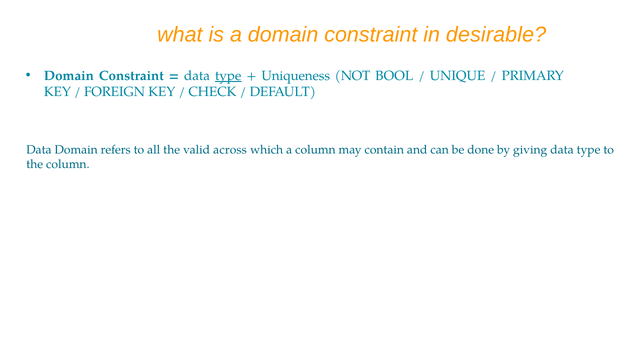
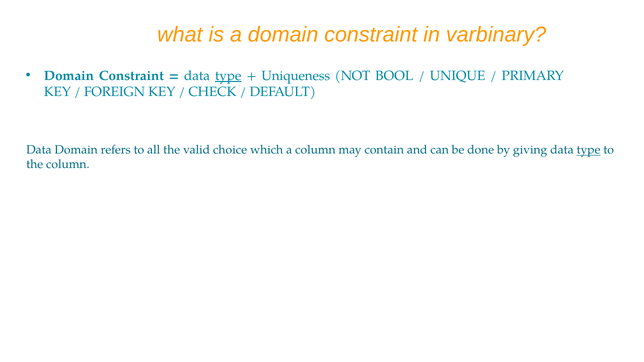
desirable: desirable -> varbinary (496, 35)
across: across -> choice (230, 150)
type underline: none -> present (589, 150)
